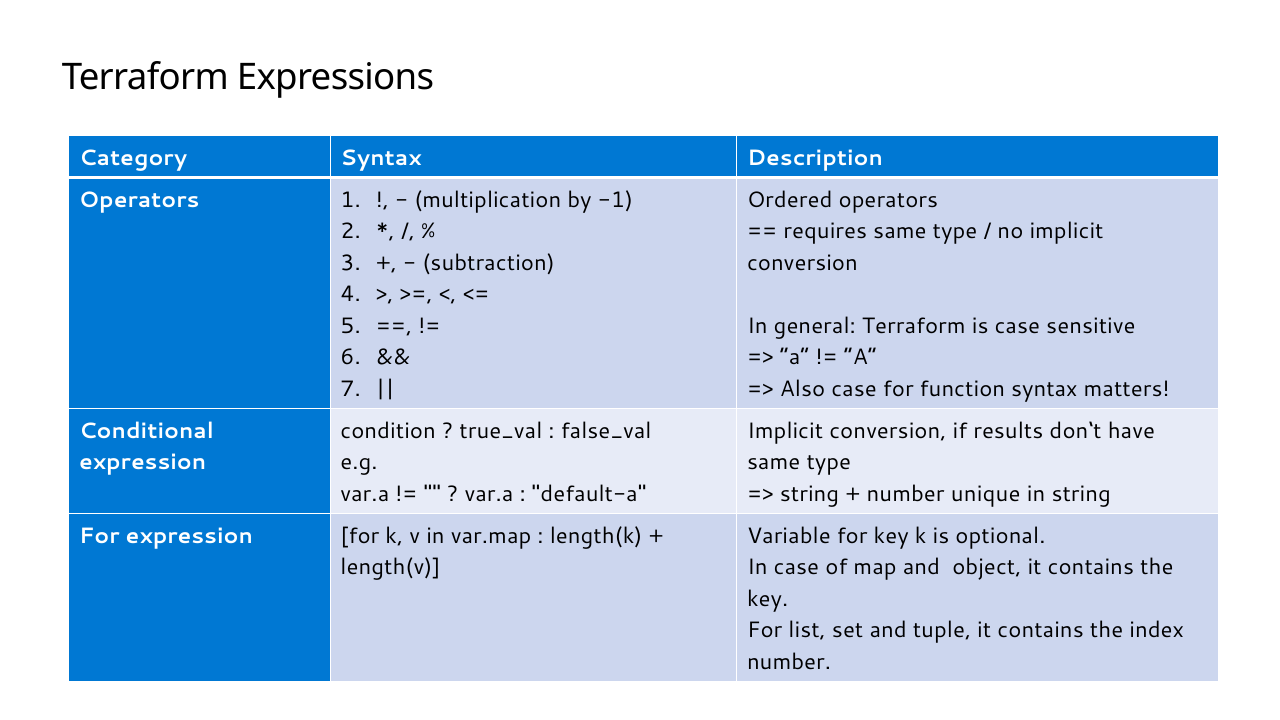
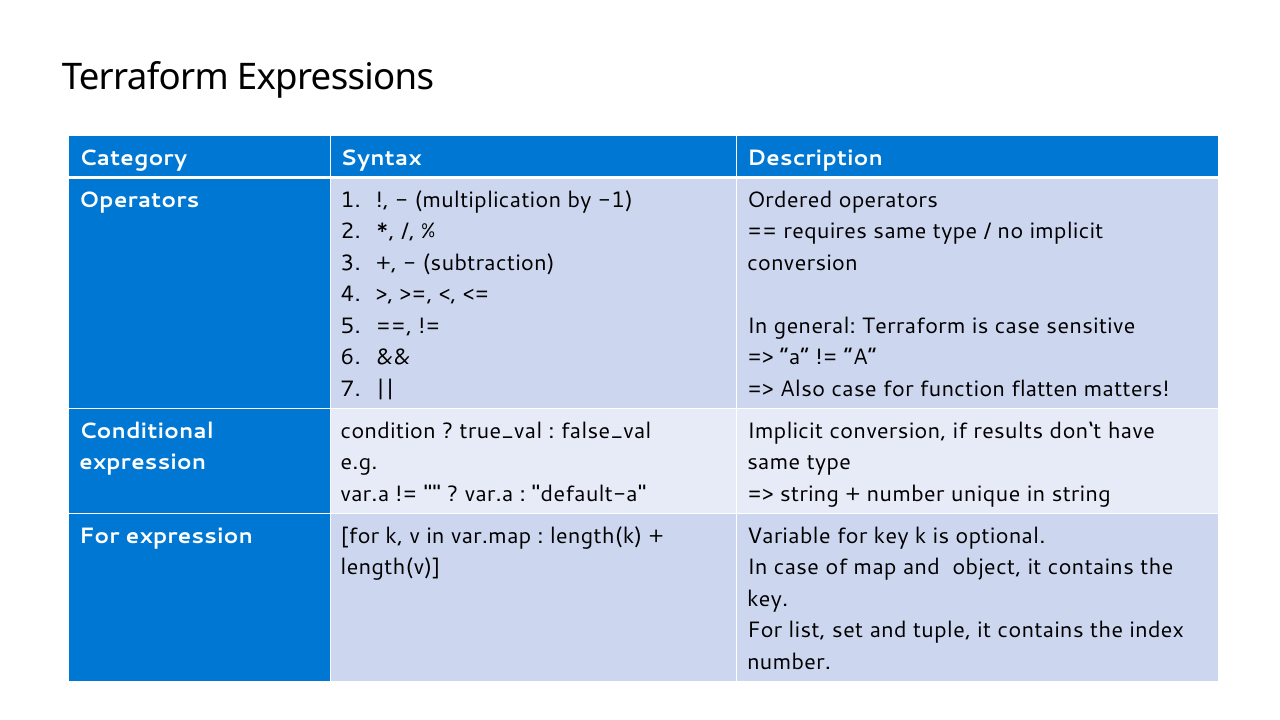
function syntax: syntax -> flatten (1044, 389)
